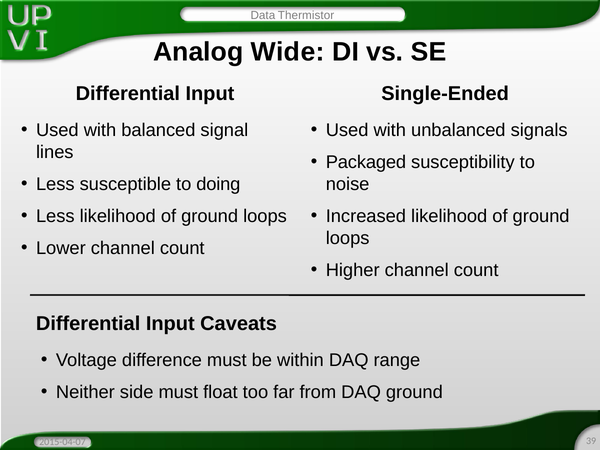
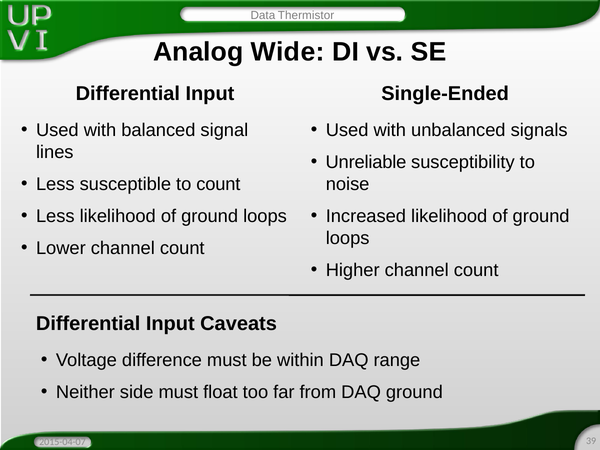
Packaged: Packaged -> Unreliable (366, 162)
to doing: doing -> count (218, 184)
